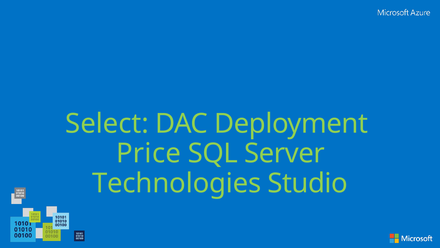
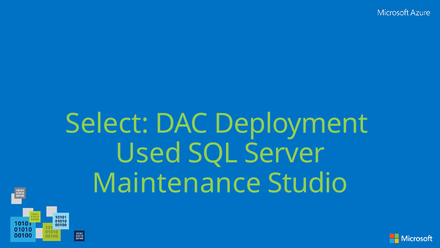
Price: Price -> Used (149, 153)
Technologies: Technologies -> Maintenance (177, 183)
